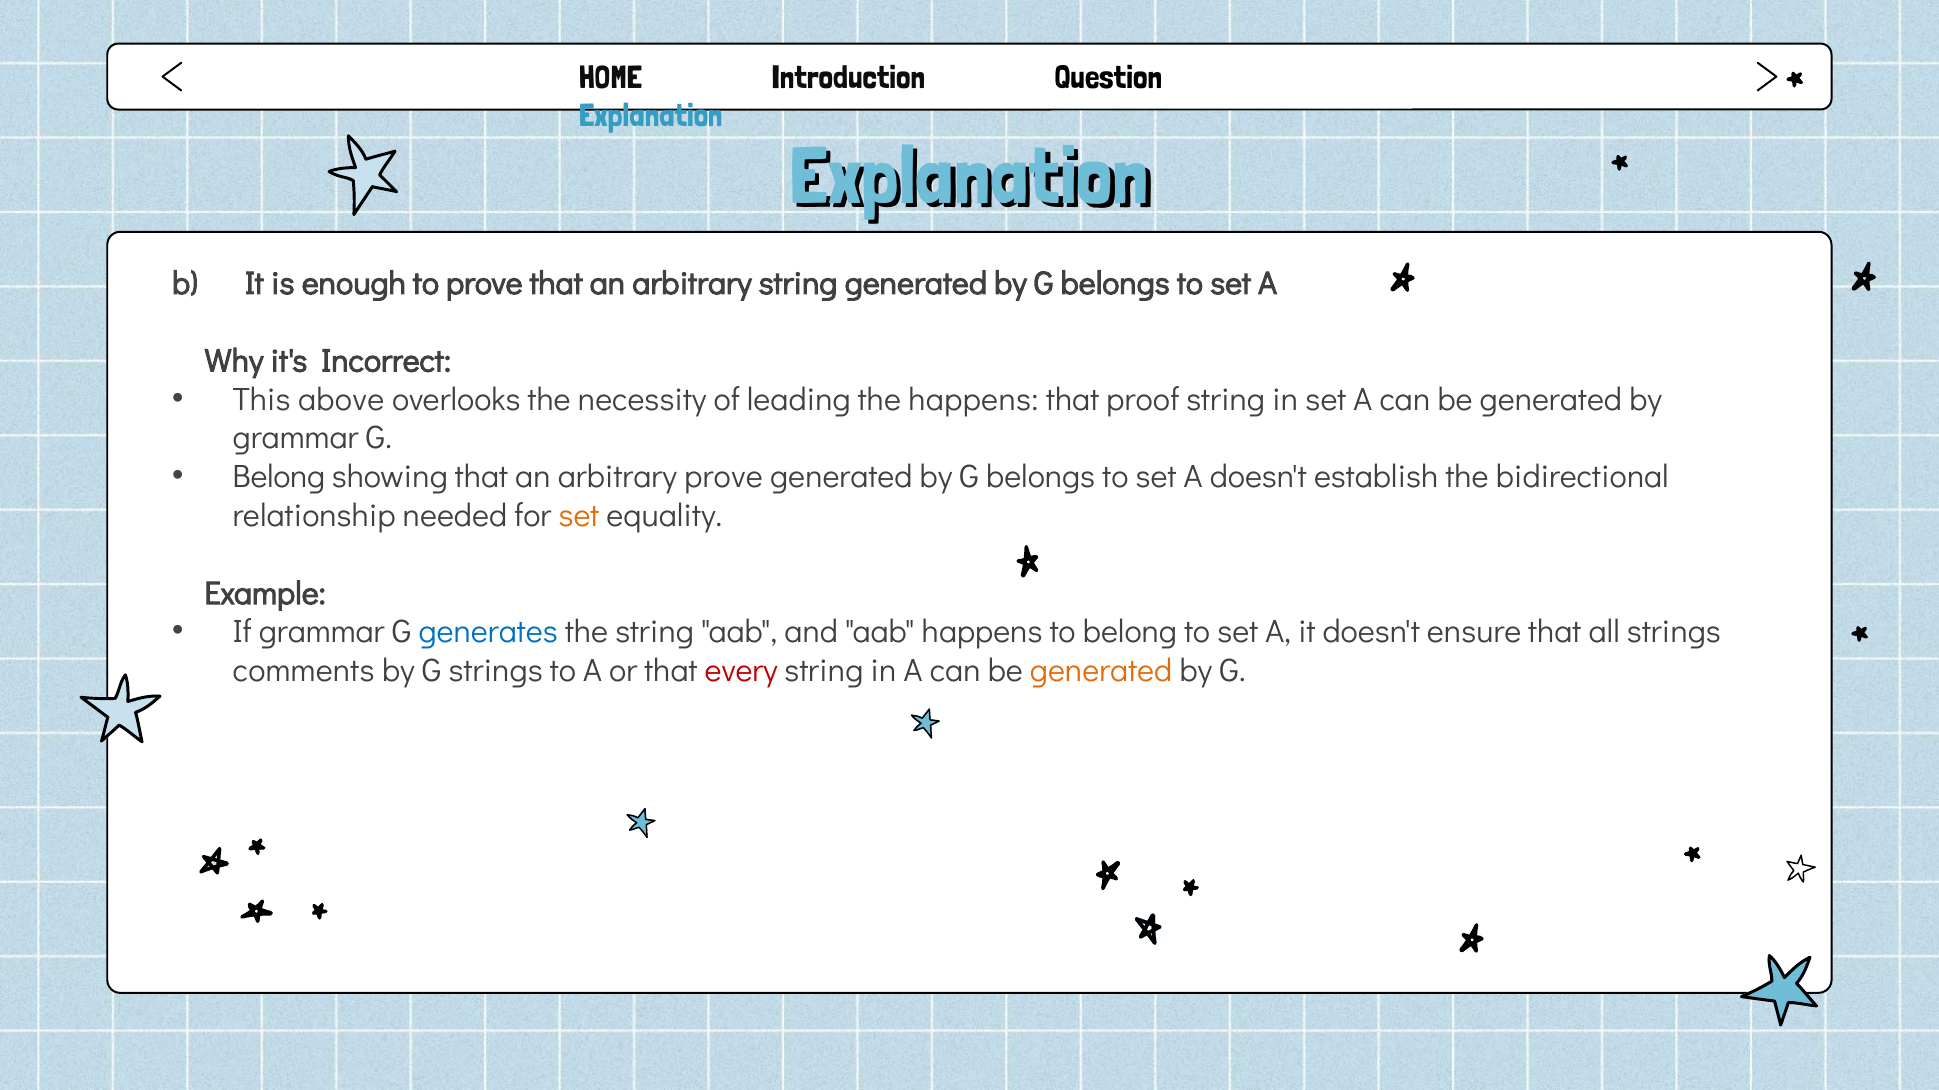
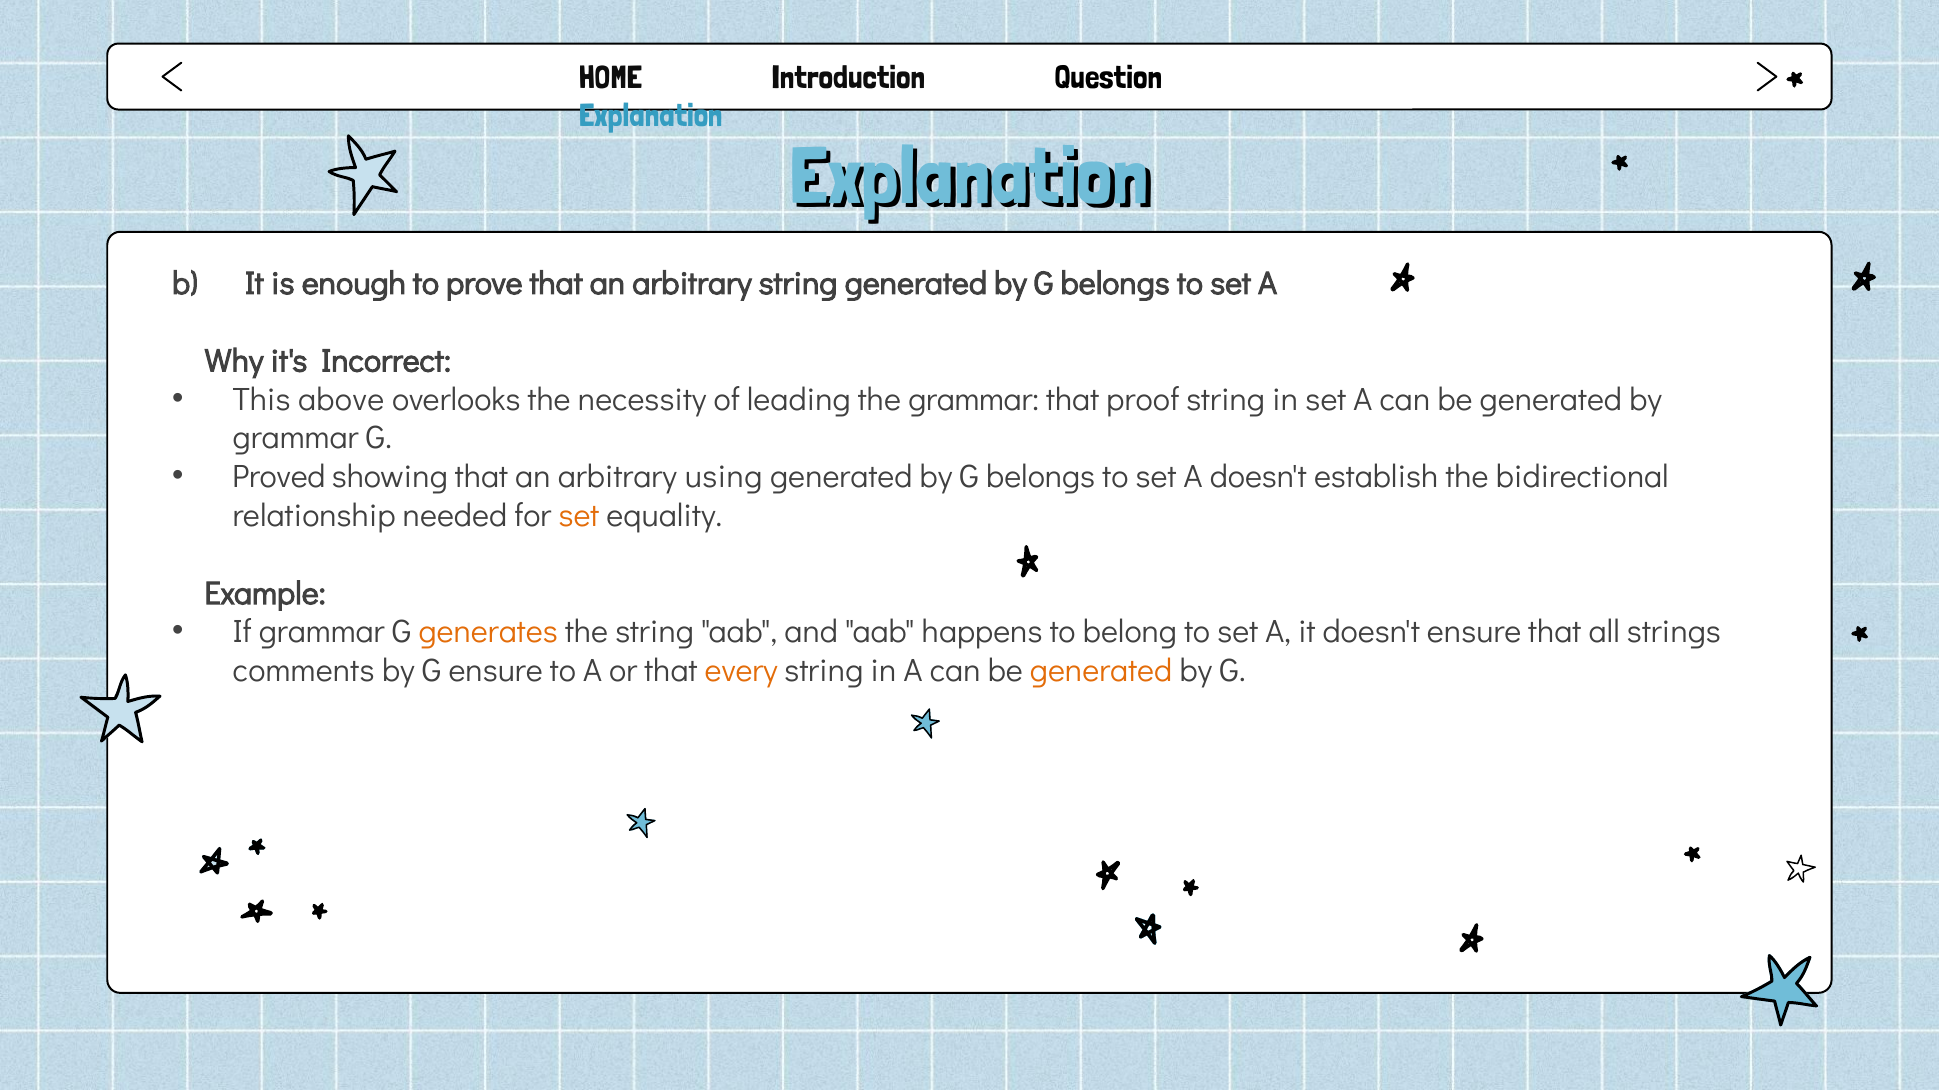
the happens: happens -> grammar (974, 400)
Belong: Belong -> Proved (279, 477)
arbitrary prove: prove -> using (724, 477)
generates colour: blue -> orange (488, 632)
G strings: strings -> ensure (496, 671)
every colour: red -> orange (741, 671)
